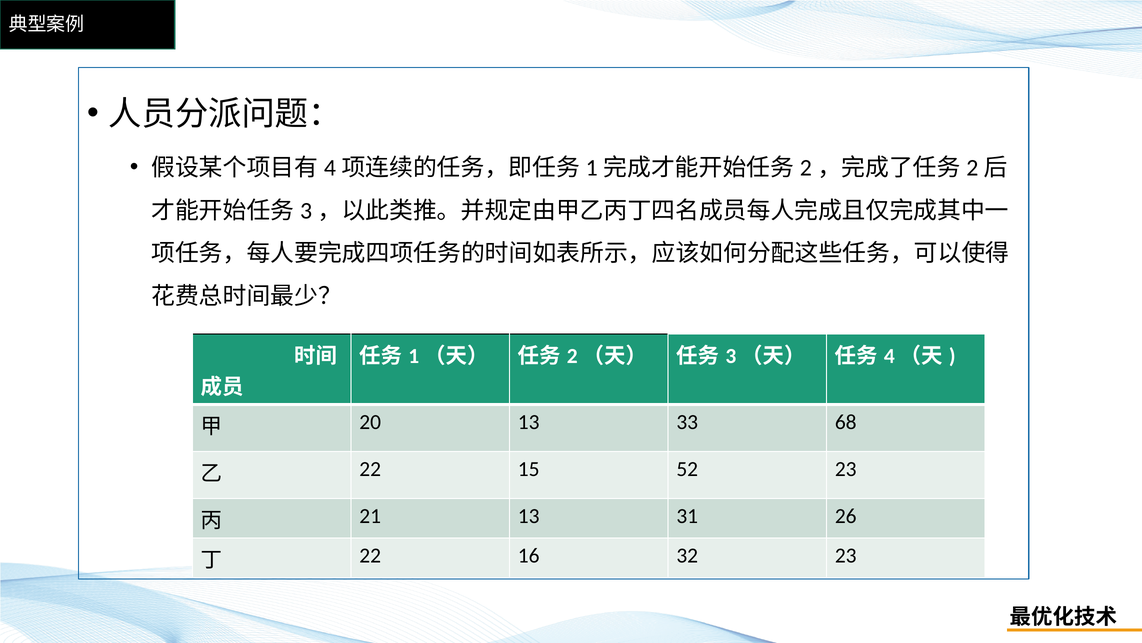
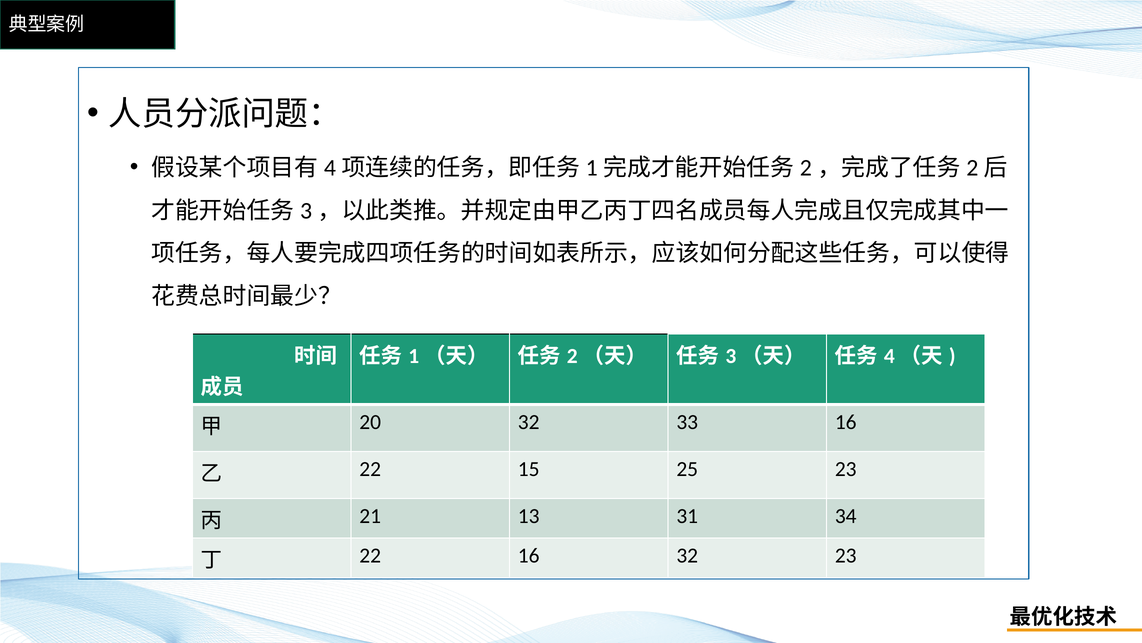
20 13: 13 -> 32 (529, 422)
33 68: 68 -> 16 (846, 422)
52: 52 -> 25 (687, 469)
26: 26 -> 34 (846, 516)
